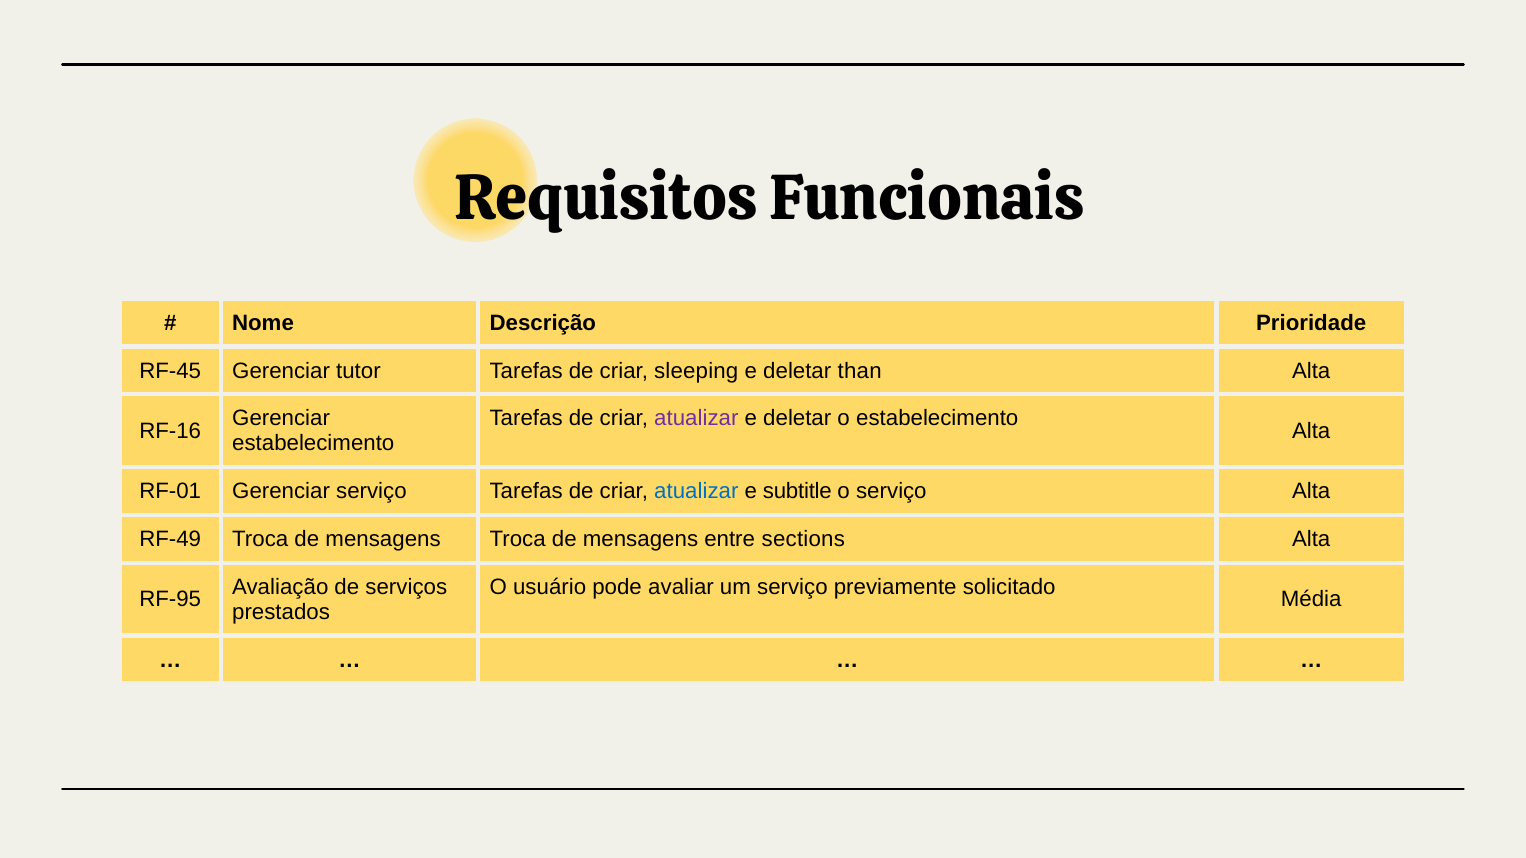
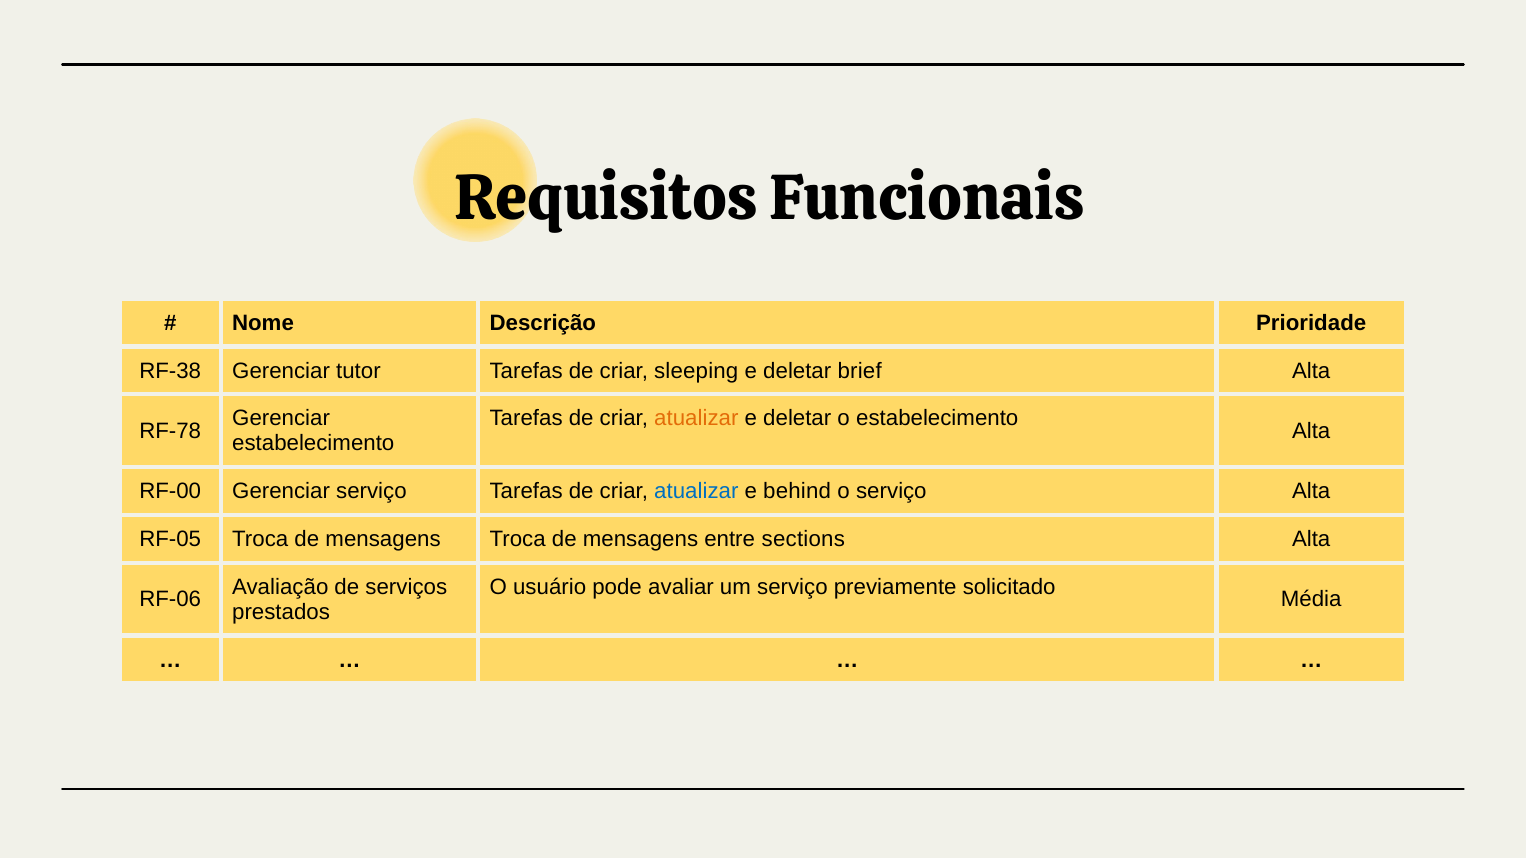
RF-45: RF-45 -> RF-38 (170, 371)
than: than -> brief (860, 371)
atualizar colour: purple -> orange (696, 419)
RF-16: RF-16 -> RF-78 (170, 431)
RF-01: RF-01 -> RF-00 (170, 492)
subtitle: subtitle -> behind (797, 492)
RF-49: RF-49 -> RF-05 (170, 539)
RF-95: RF-95 -> RF-06 (170, 600)
